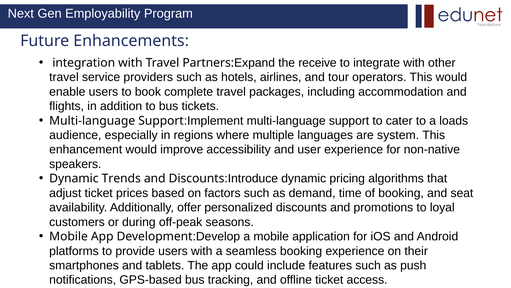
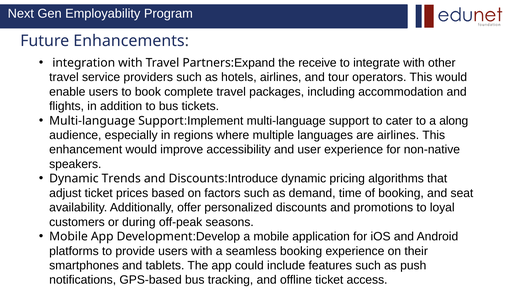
loads: loads -> along (454, 120)
are system: system -> airlines (398, 135)
